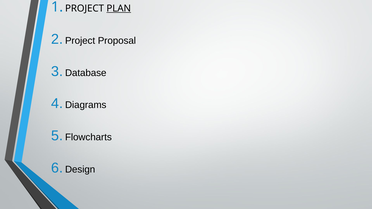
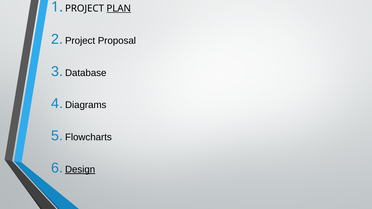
Design underline: none -> present (80, 170)
